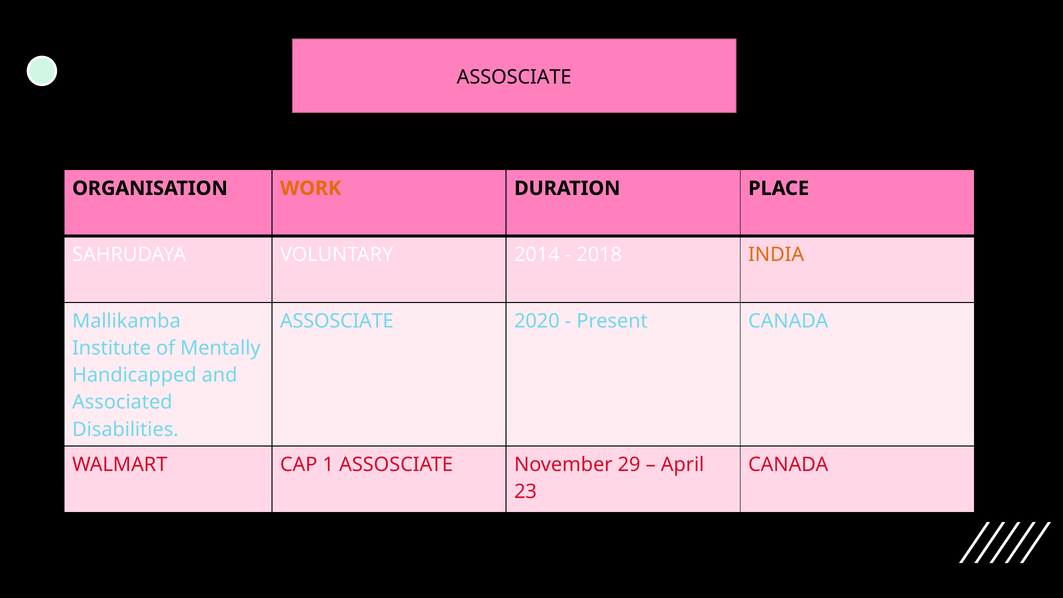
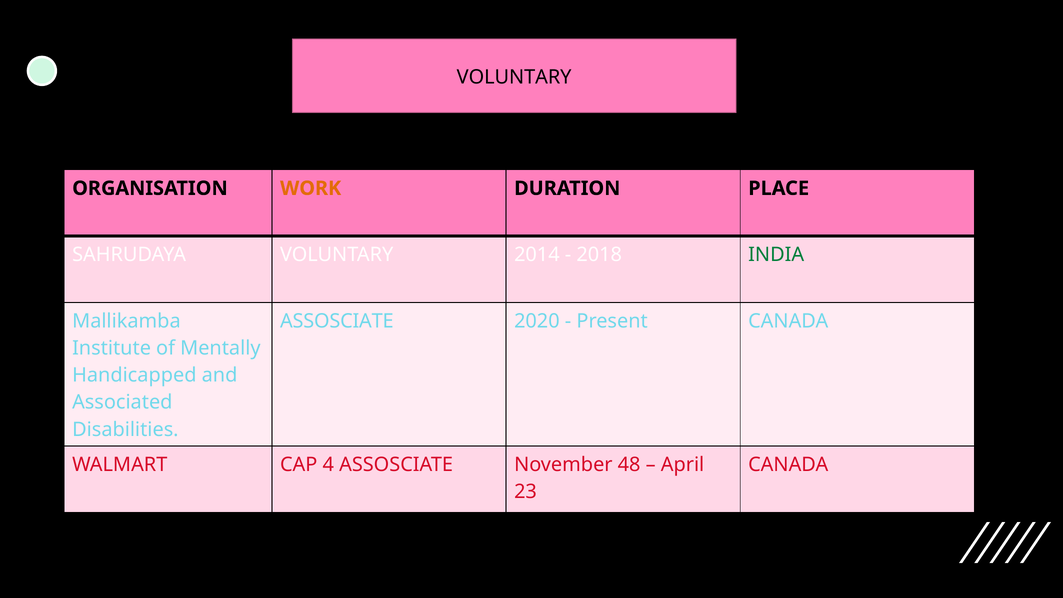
ASSOSCIATE: ASSOSCIATE -> VOLUNTARY (514, 77)
INDIA colour: orange -> green (776, 255)
1: 1 -> 4 (328, 465)
29: 29 -> 48 (629, 465)
